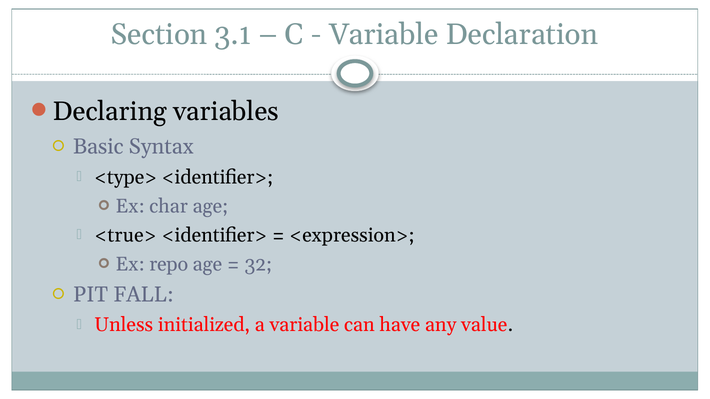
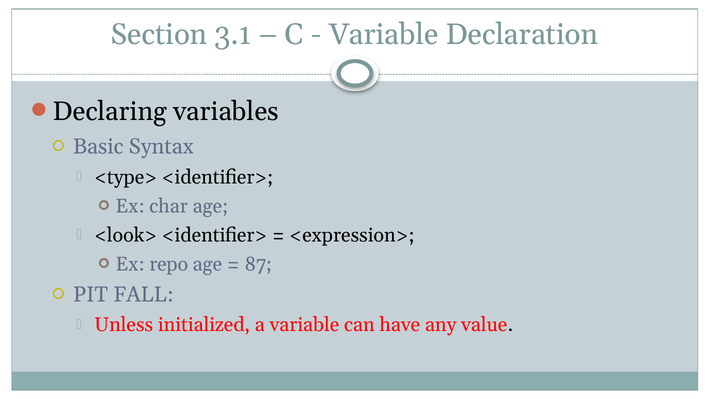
<true>: <true> -> <look> (126, 235)
32: 32 -> 87 (258, 264)
